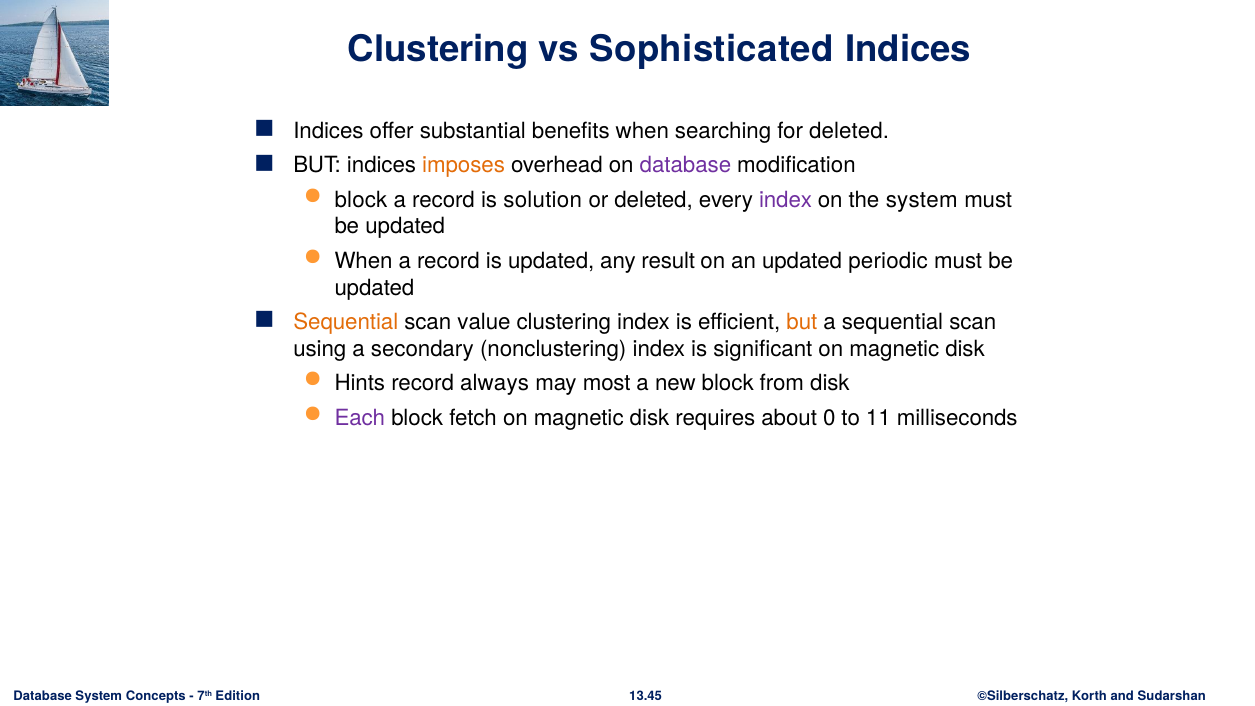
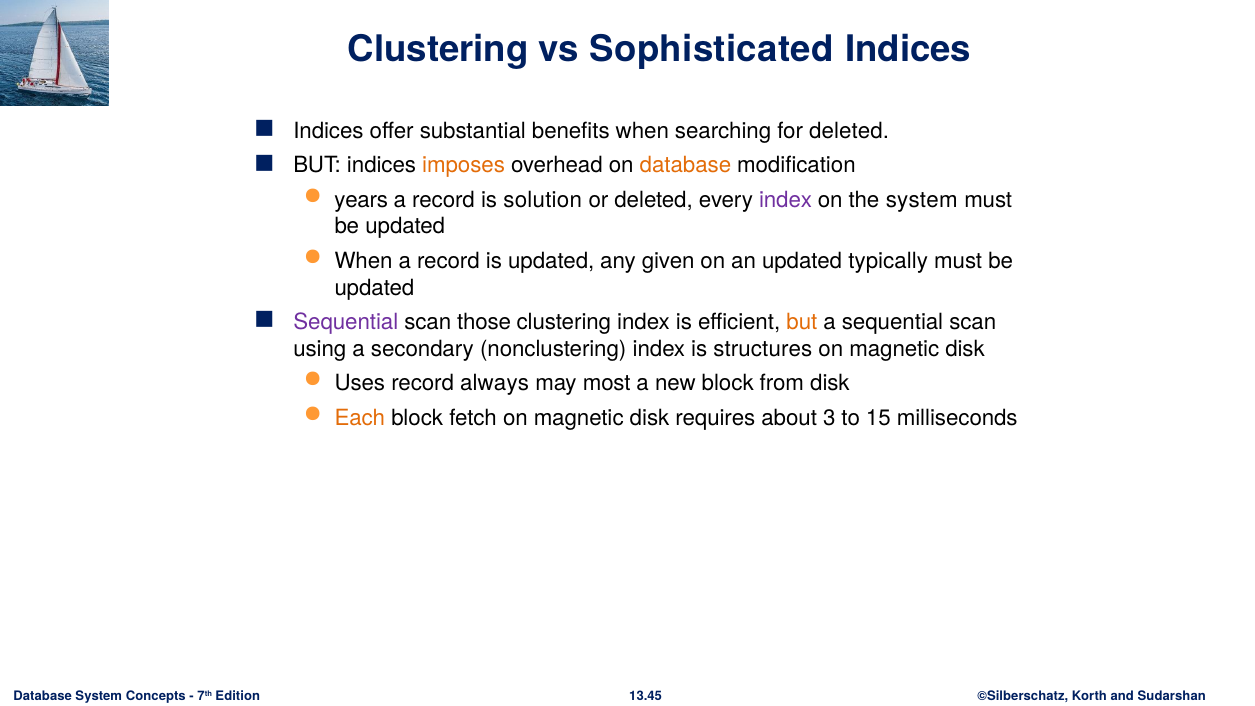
database colour: purple -> orange (685, 165)
block: block -> years (361, 200)
result: result -> given (668, 261)
periodic: periodic -> typically (888, 261)
Sequential colour: orange -> purple (346, 322)
value: value -> those (484, 322)
significant: significant -> structures (763, 349)
Hints: Hints -> Uses (360, 383)
Each colour: purple -> orange (360, 418)
0: 0 -> 3 (829, 418)
11: 11 -> 15 (878, 418)
